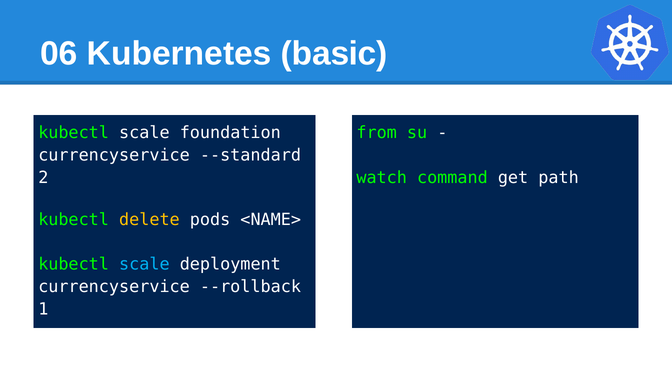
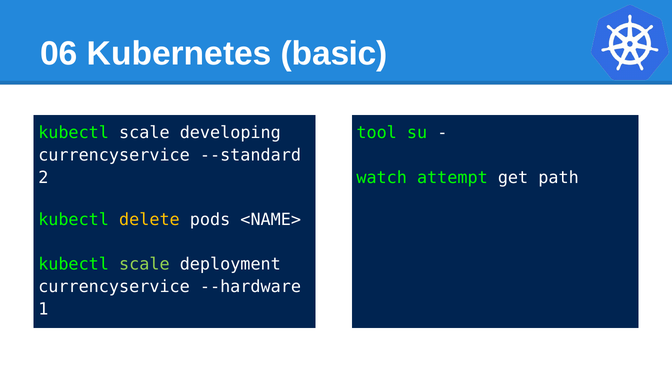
foundation: foundation -> developing (230, 133)
from: from -> tool (377, 133)
command: command -> attempt (452, 178)
scale colour: light blue -> light green (144, 264)
--rollback: --rollback -> --hardware (250, 287)
